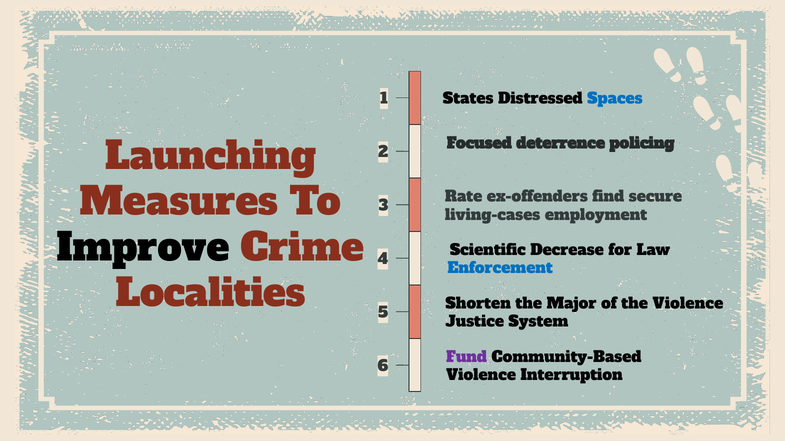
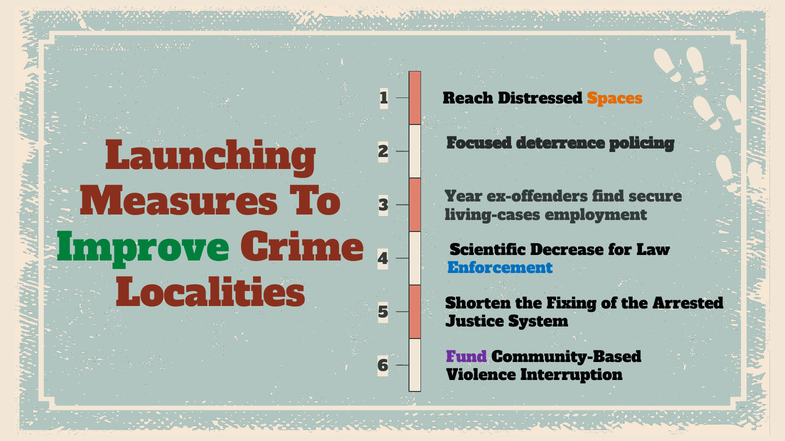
States: States -> Reach (468, 99)
Spaces colour: blue -> orange (615, 99)
Rate: Rate -> Year (464, 197)
Improve colour: black -> green (143, 248)
Major: Major -> Fixing (572, 304)
the Violence: Violence -> Arrested (688, 304)
